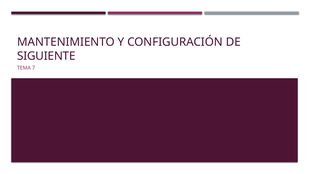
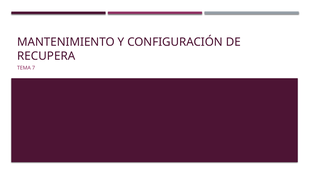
SIGUIENTE: SIGUIENTE -> RECUPERA (46, 56)
